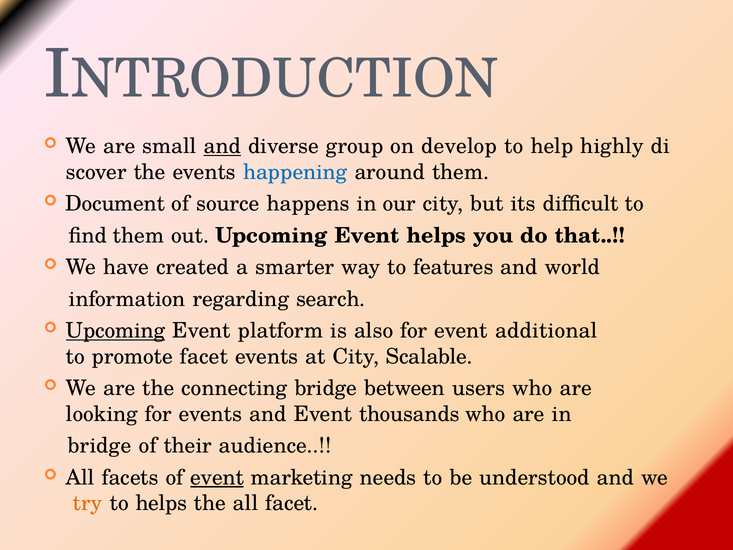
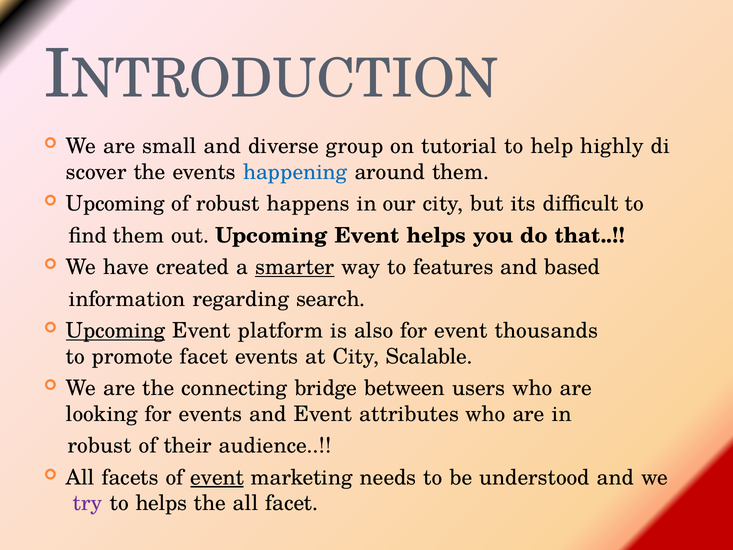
and underline: present -> none (222, 146)
develop: develop -> tutorial (459, 146)
Document: Document -> Upcoming (115, 204)
of source: source -> robust (228, 204)
smarter underline: none -> present (295, 267)
world: world -> based (572, 267)
additional: additional -> thousands (546, 331)
thousands: thousands -> attributes (409, 414)
bridge: bridge -> robust (100, 446)
try colour: orange -> purple (88, 503)
